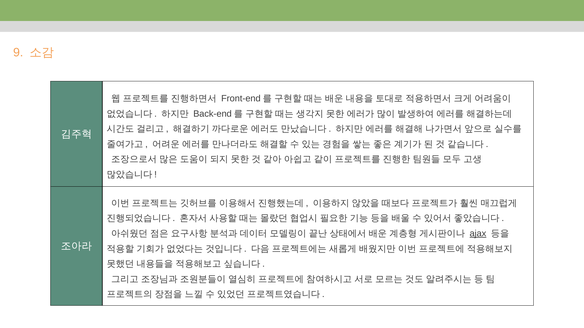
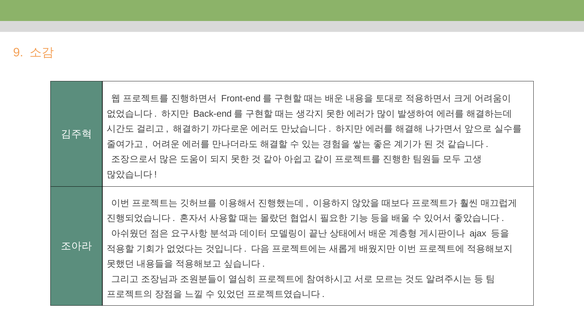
ajax underline: present -> none (478, 234)
